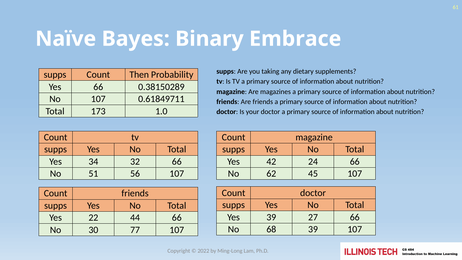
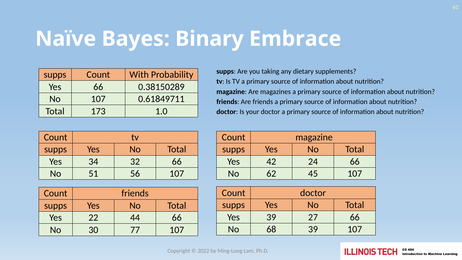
Then: Then -> With (139, 75)
